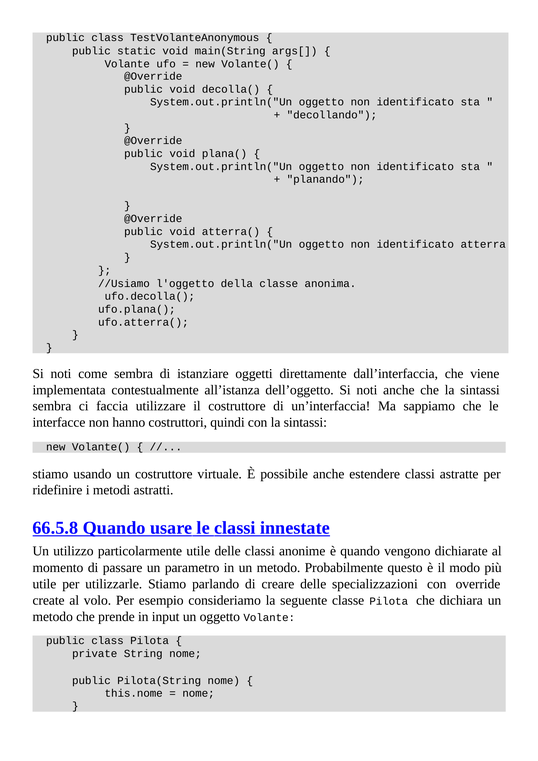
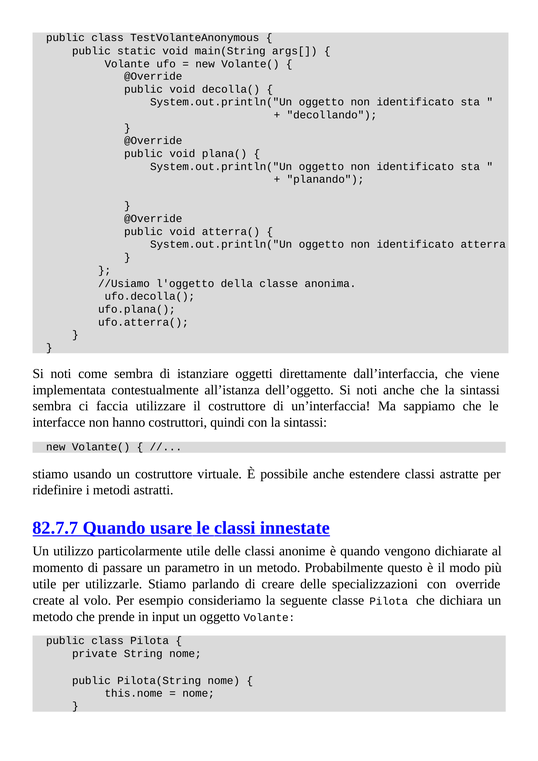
66.5.8: 66.5.8 -> 82.7.7 (55, 528)
